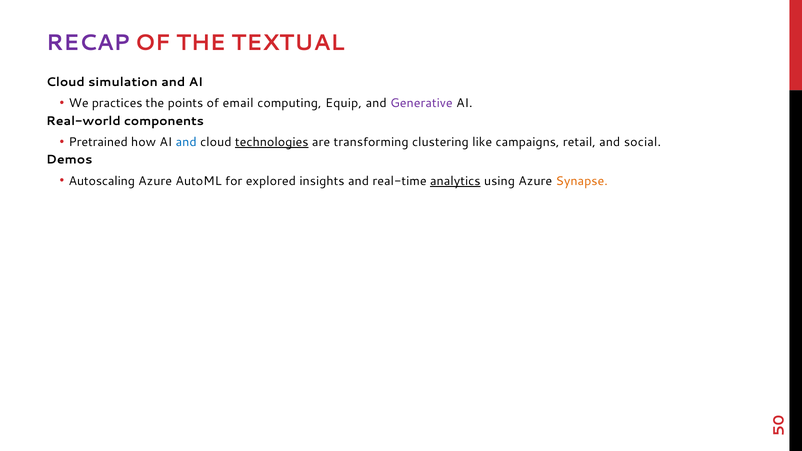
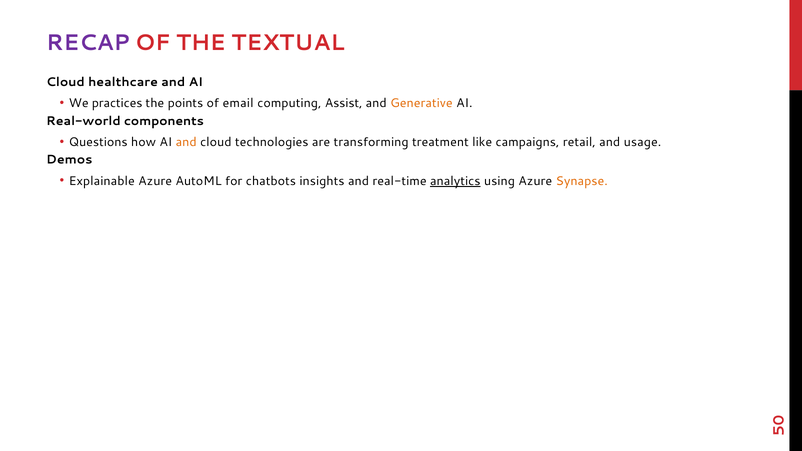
simulation: simulation -> healthcare (123, 82)
Equip: Equip -> Assist (344, 103)
Generative colour: purple -> orange (421, 103)
Pretrained: Pretrained -> Questions (98, 142)
and colour: blue -> orange (186, 142)
technologies underline: present -> none (272, 142)
clustering: clustering -> treatment (440, 142)
social: social -> usage (642, 142)
Autoscaling: Autoscaling -> Explainable (102, 181)
explored: explored -> chatbots (271, 181)
